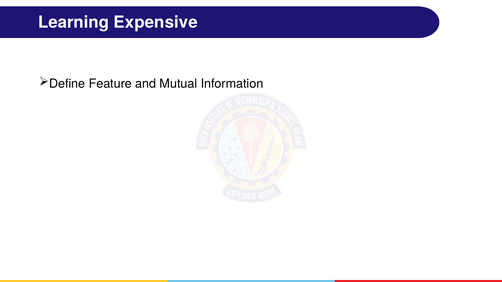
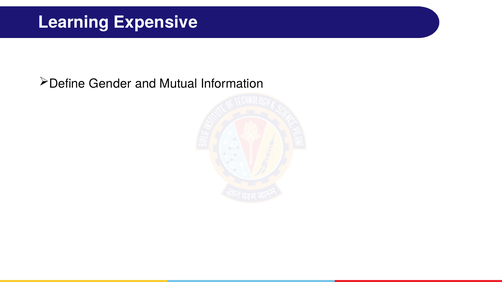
Feature: Feature -> Gender (110, 84)
